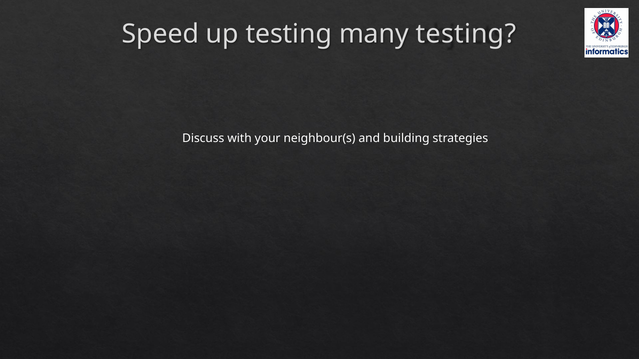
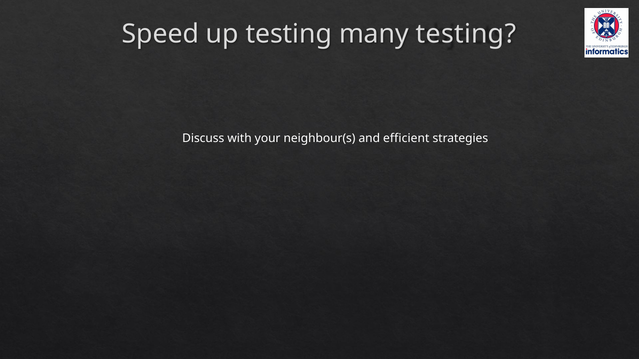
building: building -> efficient (406, 139)
